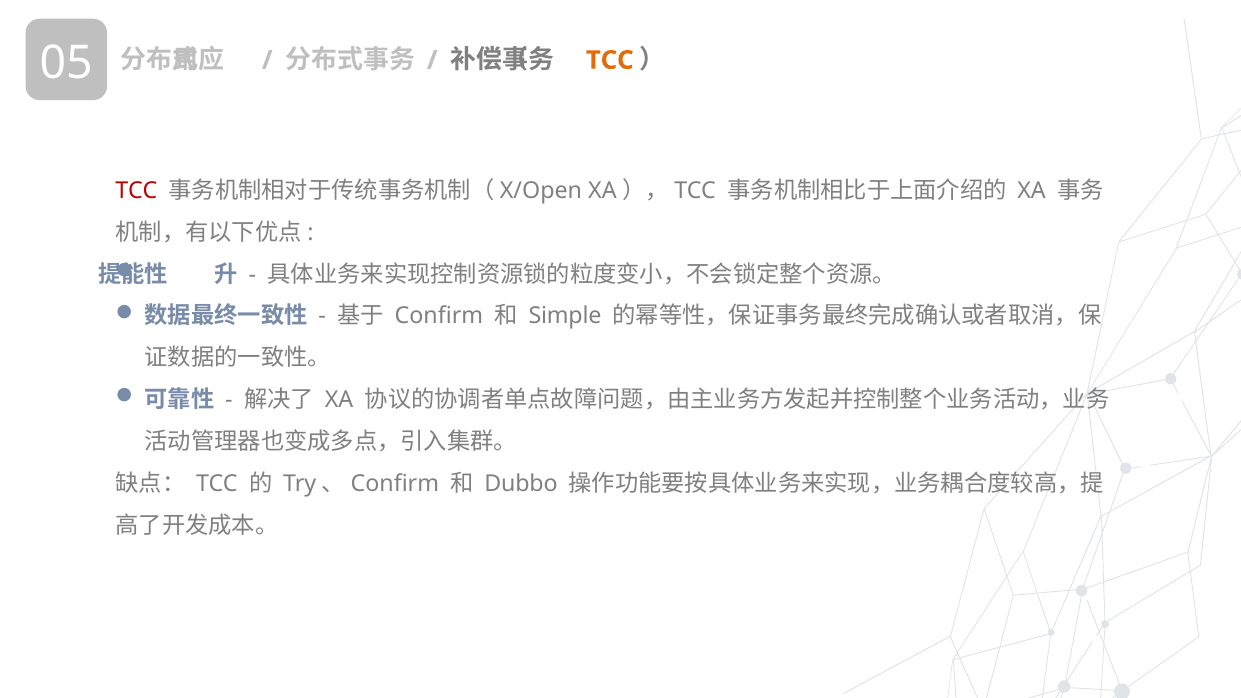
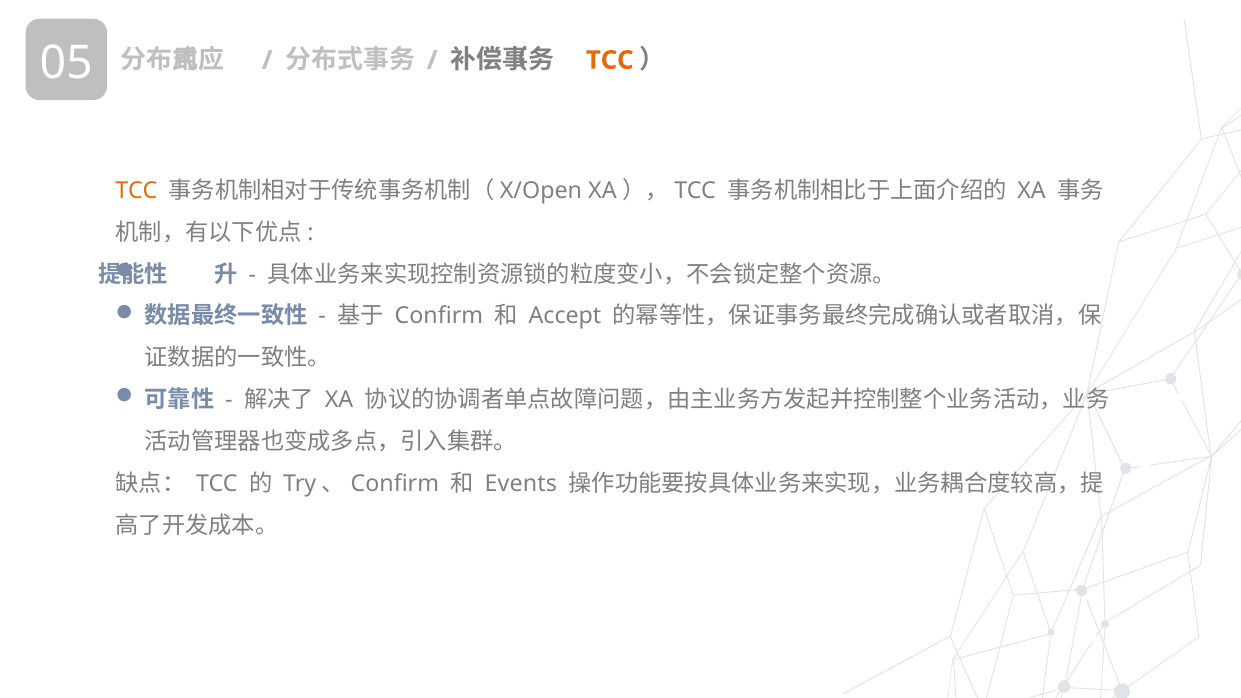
TCC colour: red -> orange (136, 191)
Simple: Simple -> Accept (565, 316)
Dubbo: Dubbo -> Events (521, 484)
